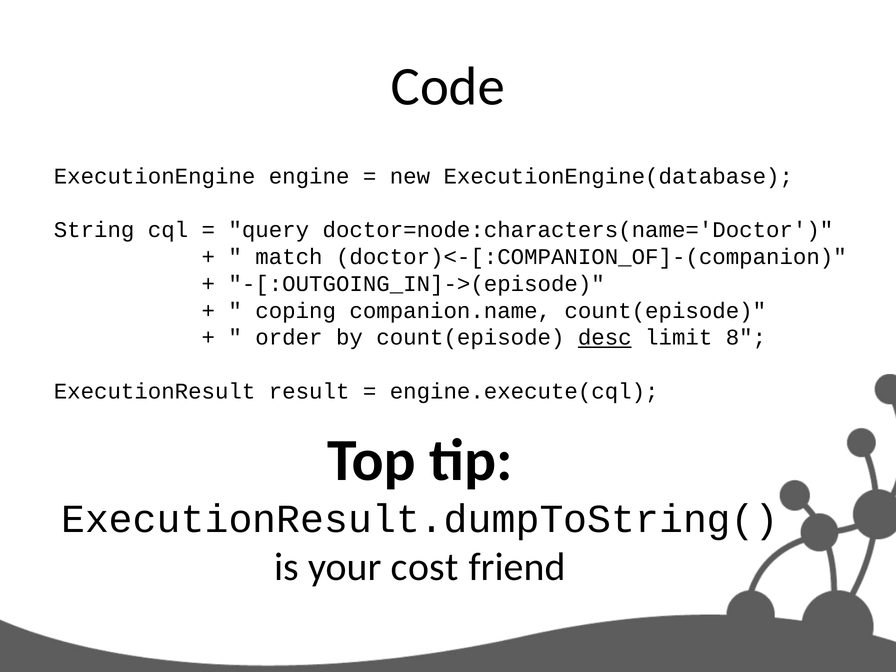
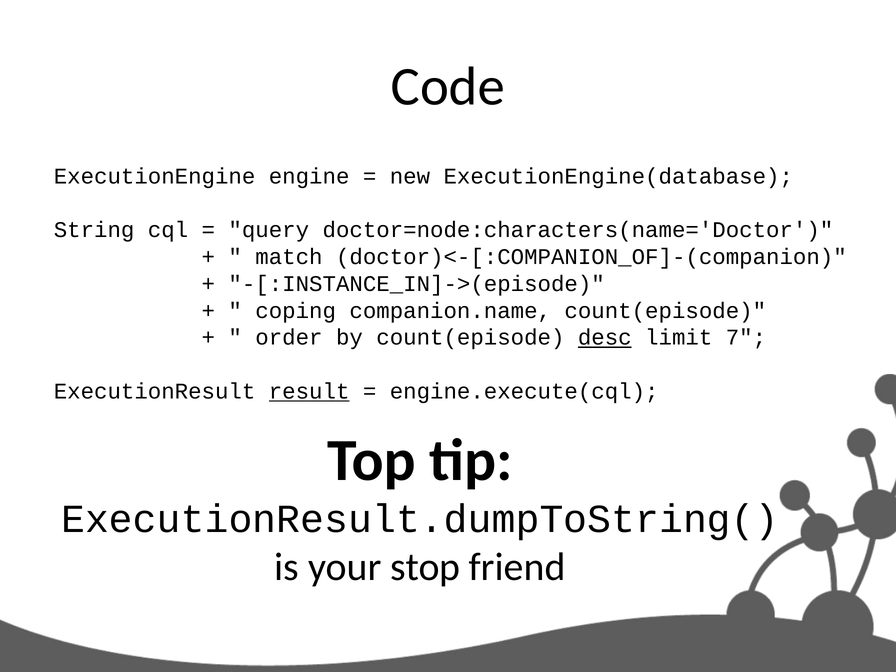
-[:OUTGOING_IN]->(episode: -[:OUTGOING_IN]->(episode -> -[:INSTANCE_IN]->(episode (417, 284)
8: 8 -> 7 (746, 338)
result underline: none -> present (309, 391)
cost: cost -> stop (425, 567)
